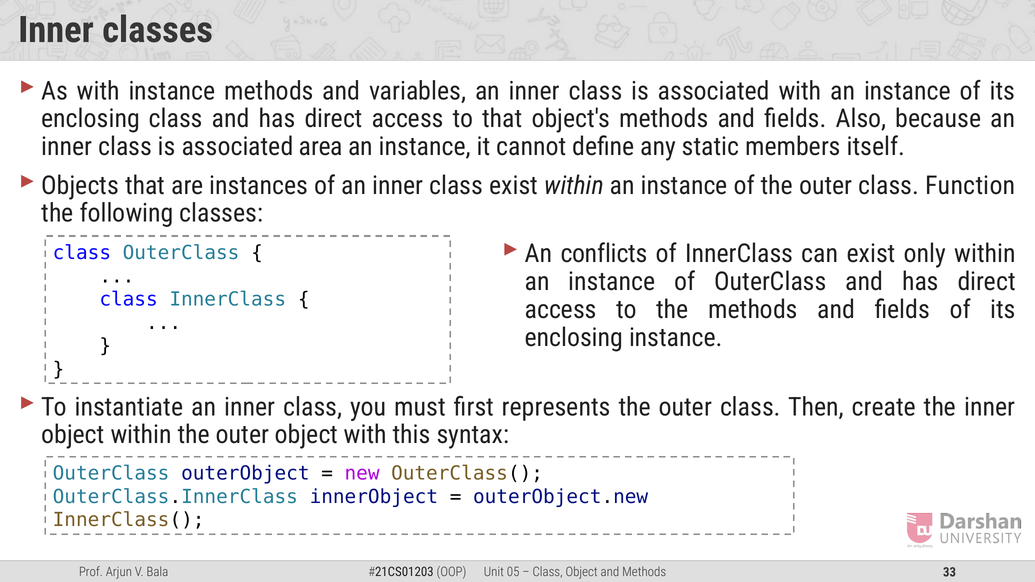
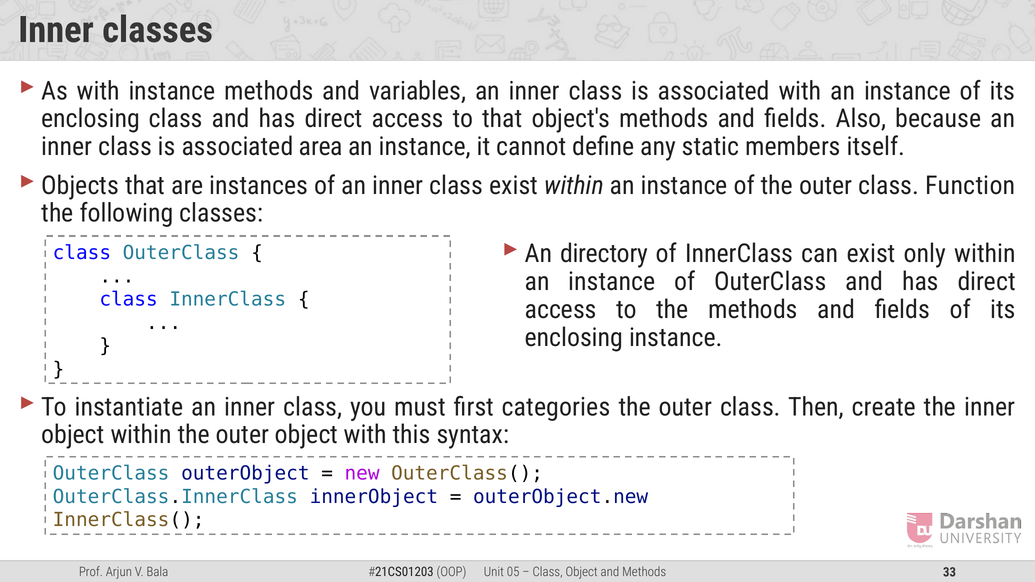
conflicts: conflicts -> directory (604, 254)
represents: represents -> categories (556, 407)
